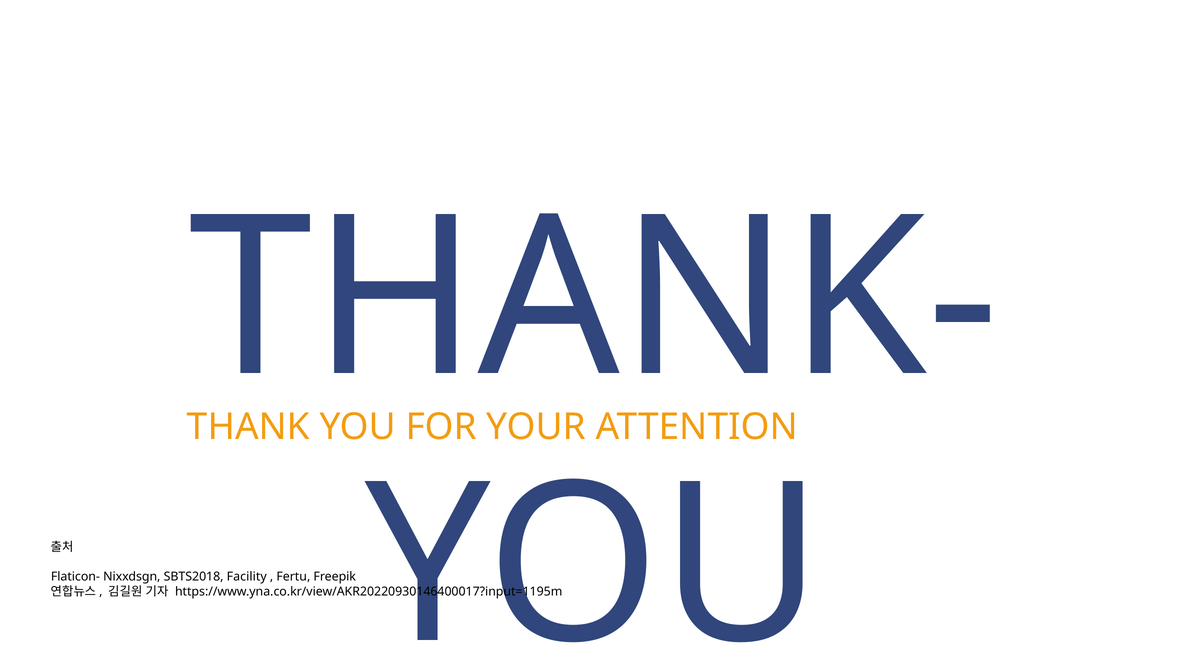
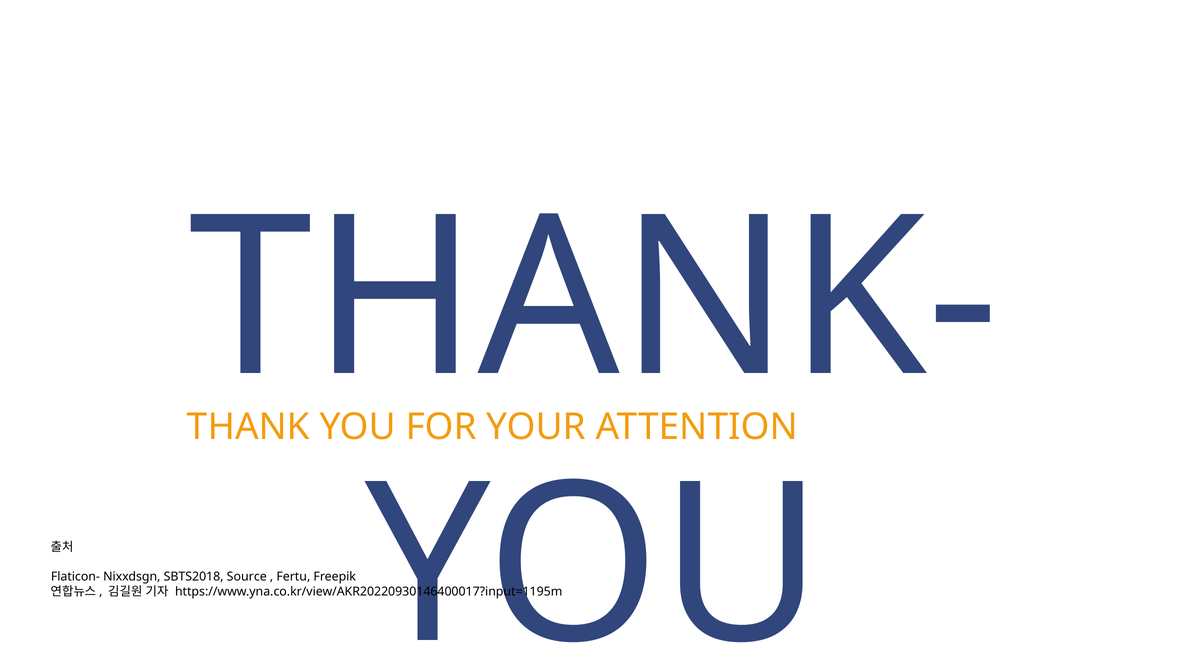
Facility: Facility -> Source (247, 577)
